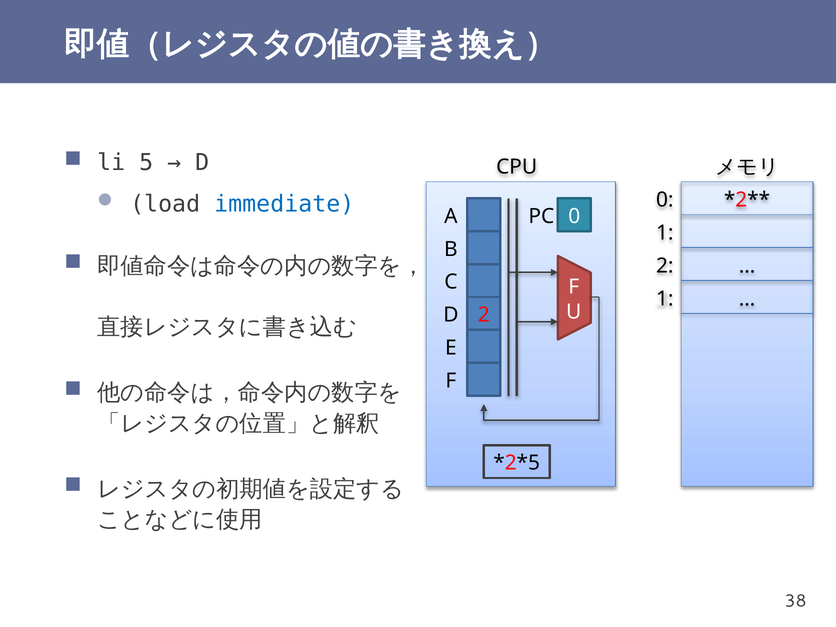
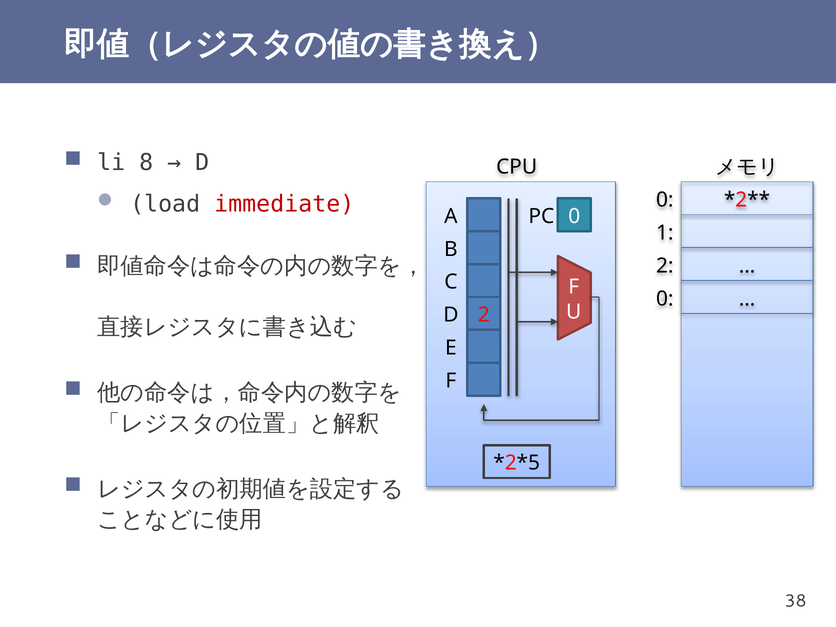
5: 5 -> 8 (146, 163)
immediate colour: blue -> red (284, 204)
1: 1 -> 0 (665, 299)
